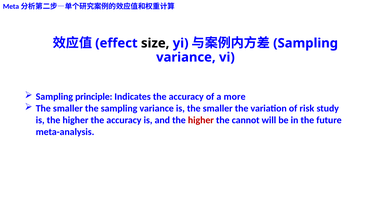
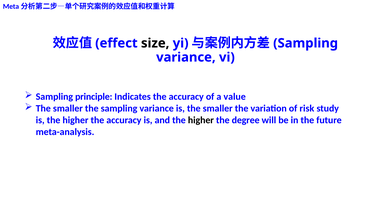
more: more -> value (235, 97)
higher colour: red -> black (201, 120)
cannot: cannot -> degree (246, 120)
